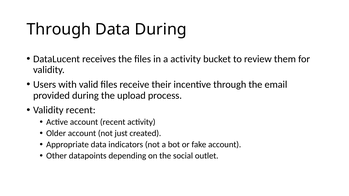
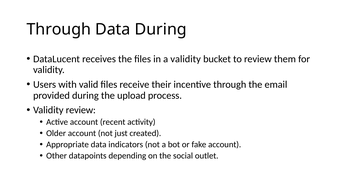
a activity: activity -> validity (186, 59)
Validity recent: recent -> review (81, 110)
